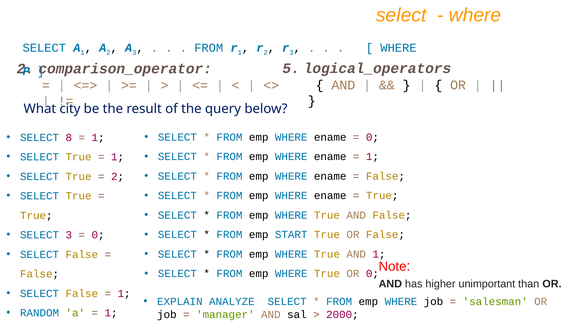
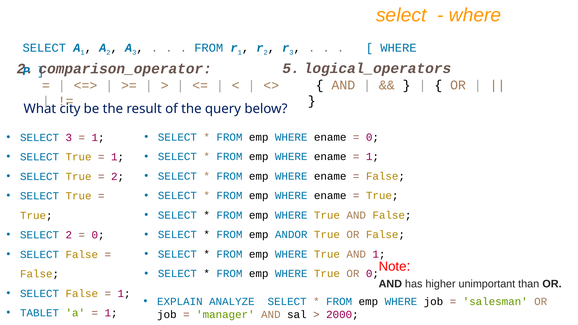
SELECT 8: 8 -> 3 (69, 137)
START: START -> ANDOR (291, 235)
SELECT 3: 3 -> 2 (69, 235)
RANDOM: RANDOM -> TABLET (40, 313)
